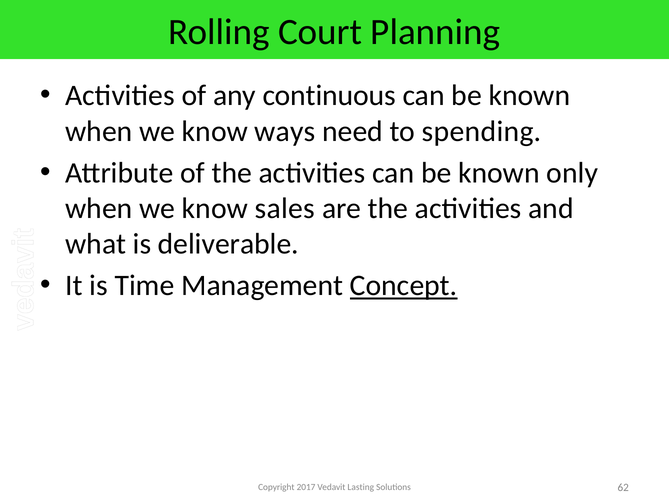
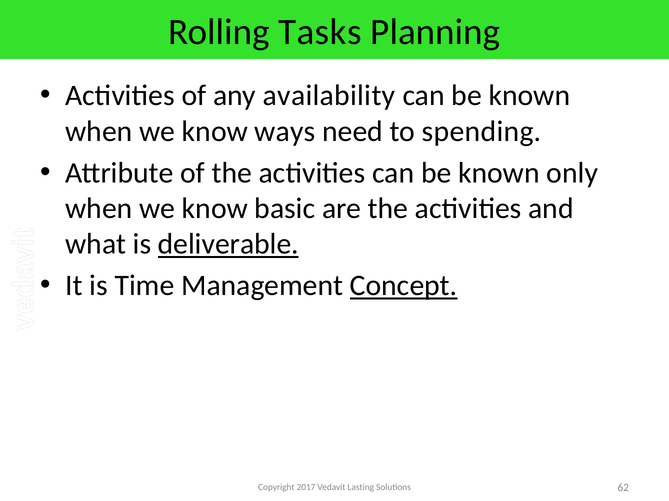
Court: Court -> Tasks (320, 32)
continuous: continuous -> availability (329, 96)
sales: sales -> basic (285, 209)
deliverable underline: none -> present (228, 244)
